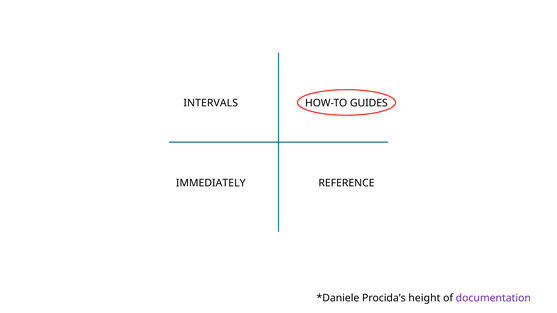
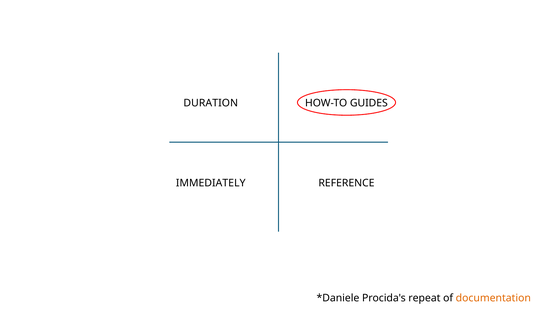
INTERVALS: INTERVALS -> DURATION (211, 103)
height: height -> repeat (424, 298)
documentation colour: purple -> orange (493, 298)
